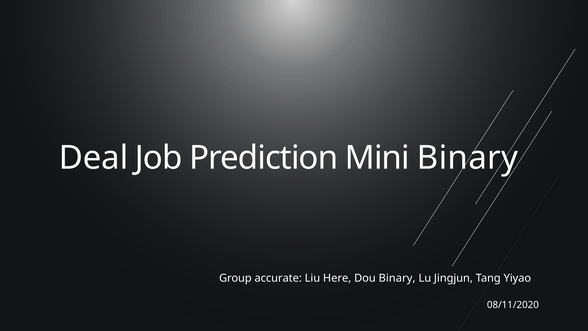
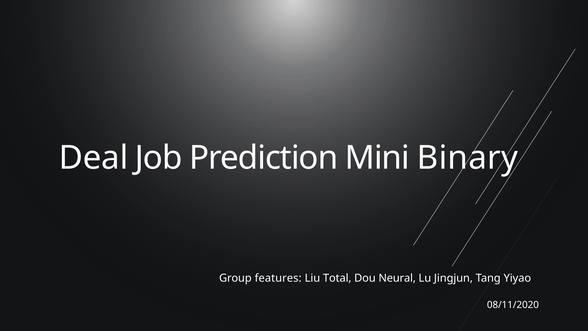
accurate: accurate -> features (278, 278)
Here: Here -> Total (337, 278)
Dou Binary: Binary -> Neural (397, 278)
